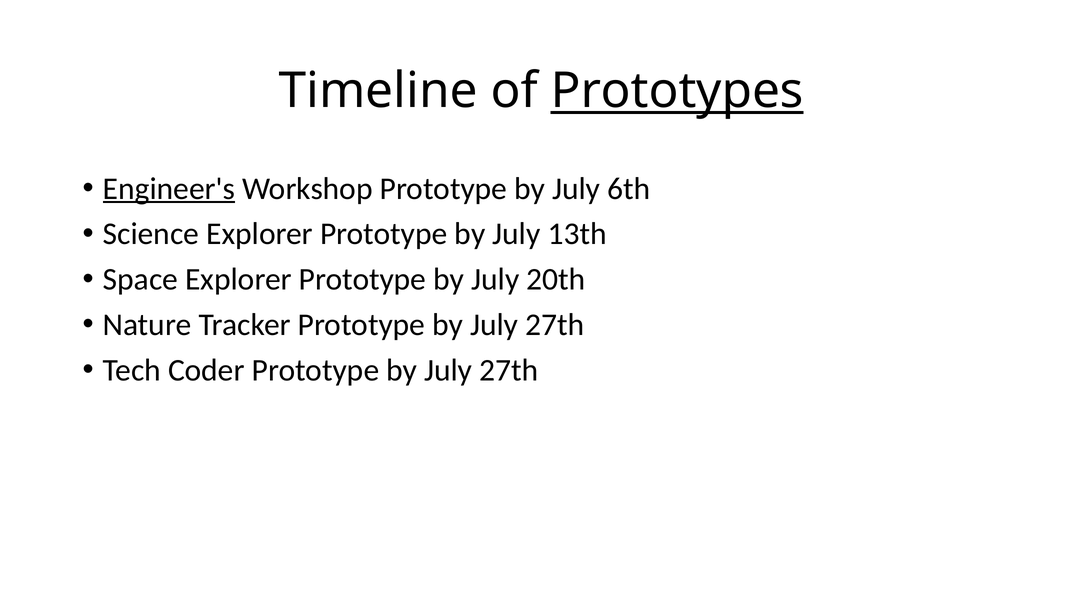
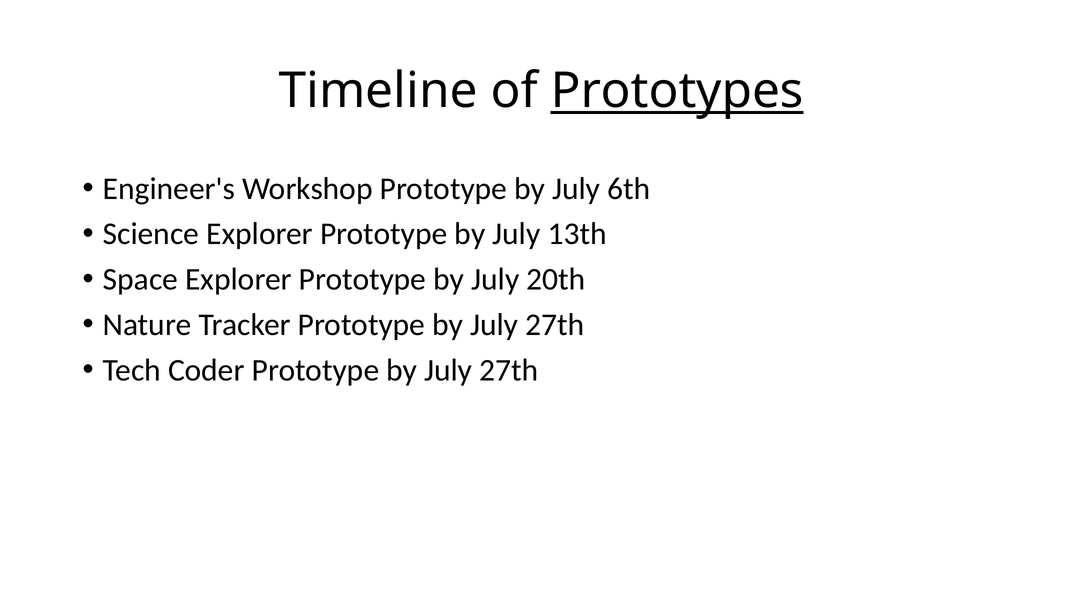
Engineer's underline: present -> none (169, 189)
